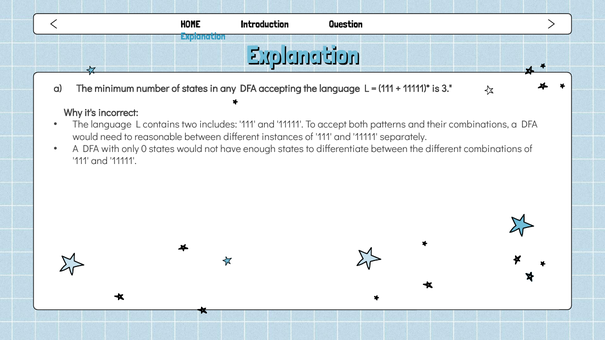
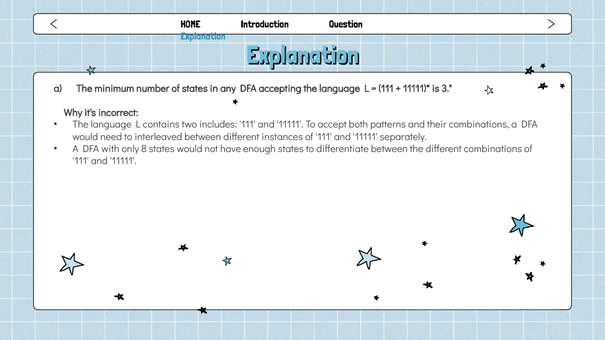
reasonable: reasonable -> interleaved (158, 137)
0: 0 -> 8 (144, 149)
